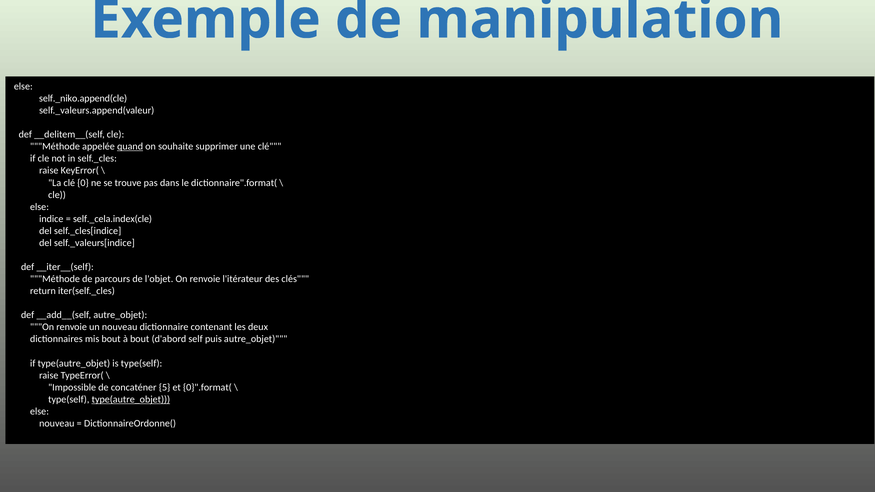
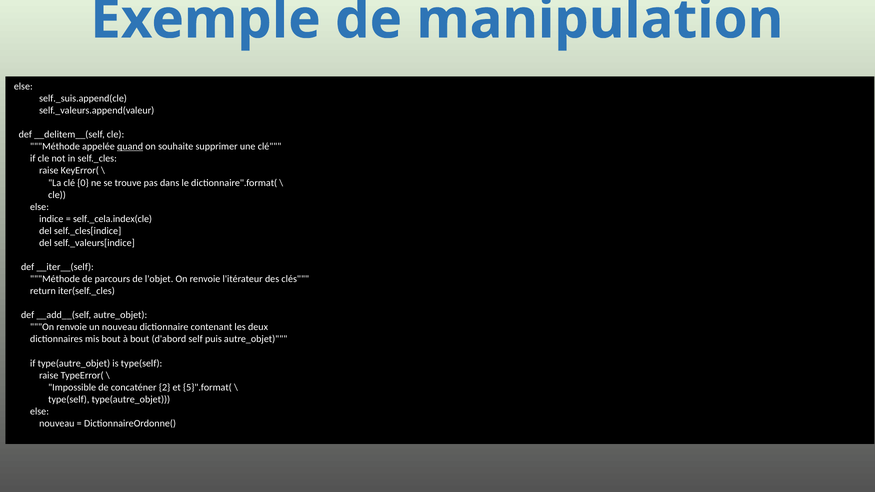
self._niko.append(cle: self._niko.append(cle -> self._suis.append(cle (83, 99)
5: 5 -> 2 (165, 387)
0}".format(: 0}".format( -> 5}".format( (207, 387)
type(autre_objet underline: present -> none (131, 400)
